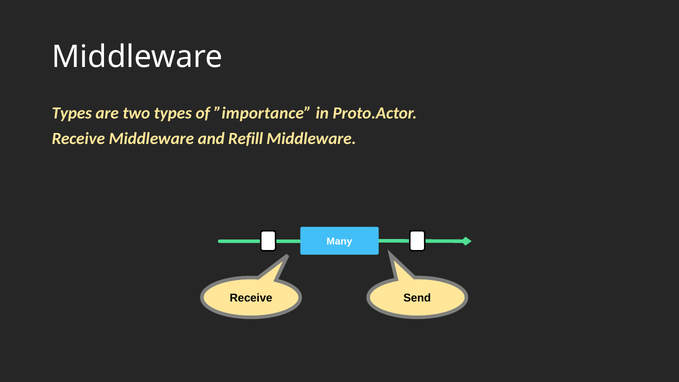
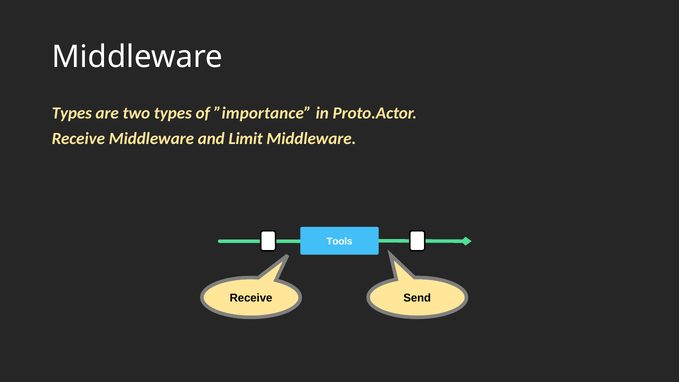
Refill: Refill -> Limit (246, 139)
Many: Many -> Tools (339, 241)
